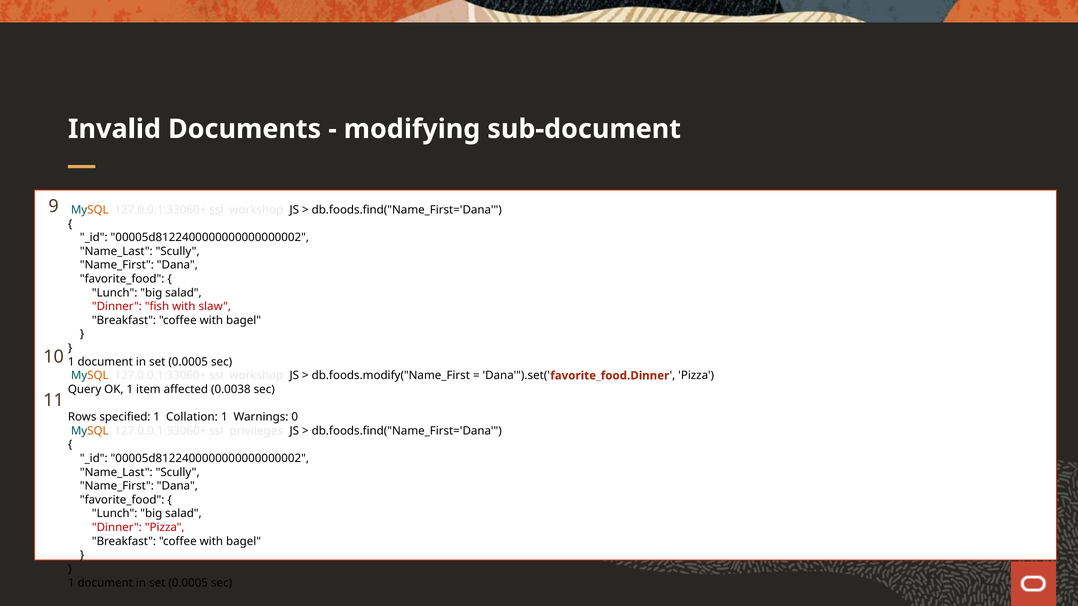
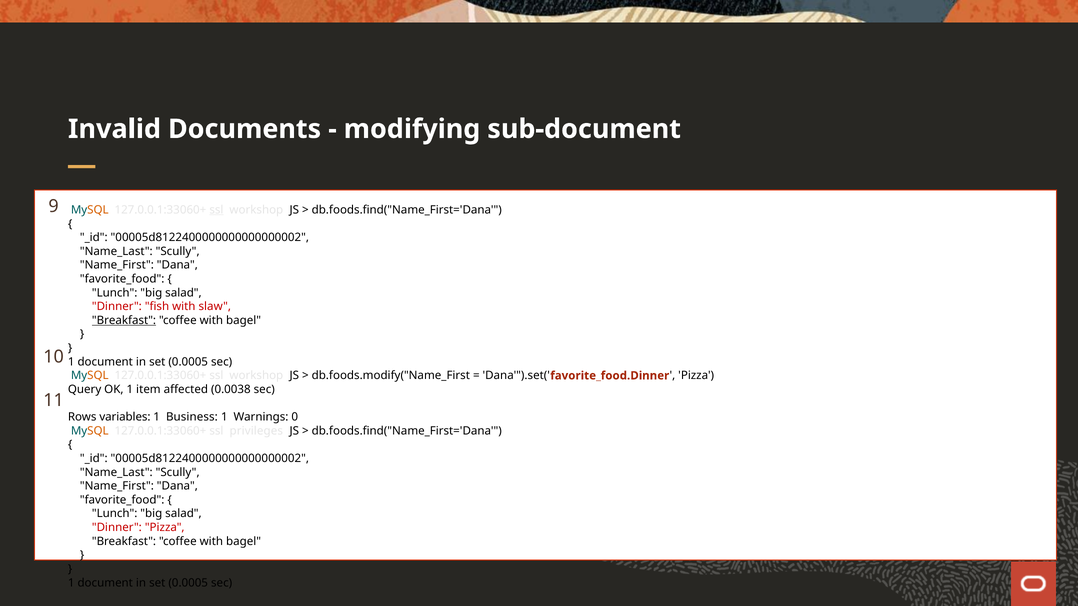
Breakfast underline: none -> present (124, 321)
specified: specified -> variables (125, 417)
Collation: Collation -> Business (192, 417)
